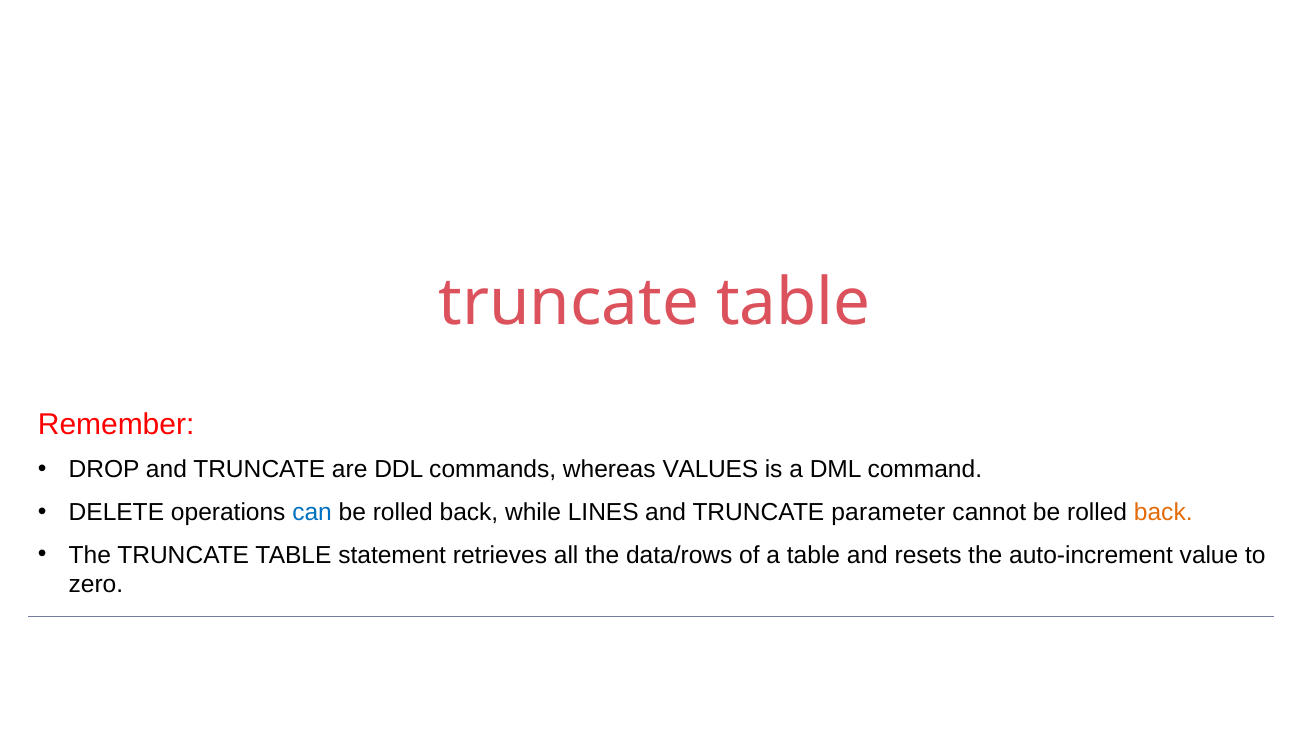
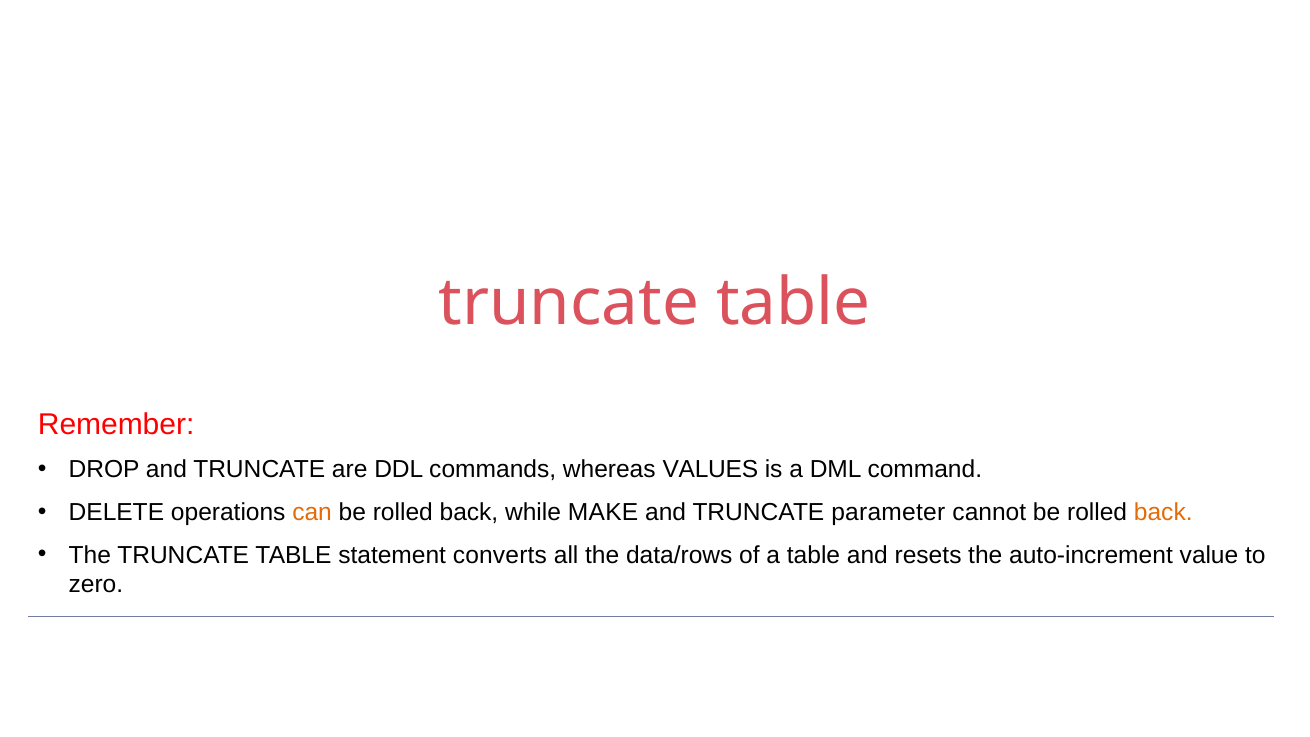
can colour: blue -> orange (312, 512)
LINES: LINES -> MAKE (603, 512)
retrieves: retrieves -> converts (500, 555)
